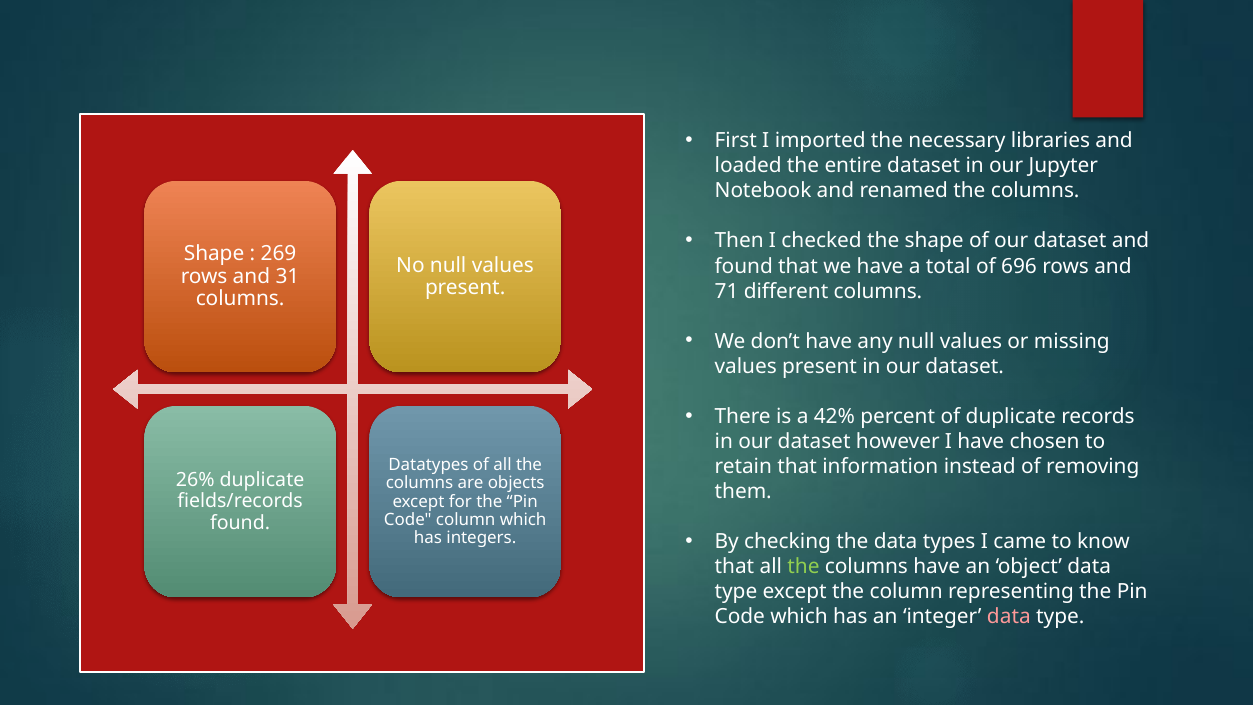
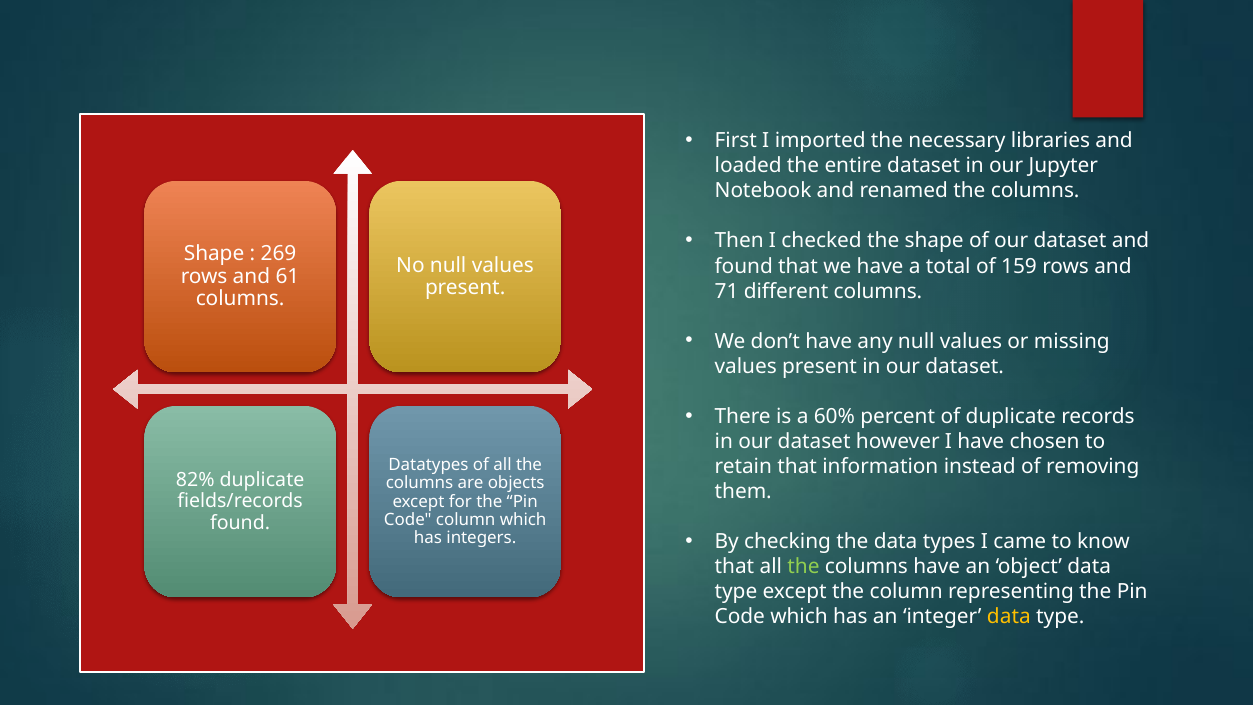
696: 696 -> 159 (1019, 266)
31: 31 -> 61 (287, 276)
42%: 42% -> 60% (834, 416)
26%: 26% -> 82% (195, 480)
data colour: pink -> yellow (1009, 617)
